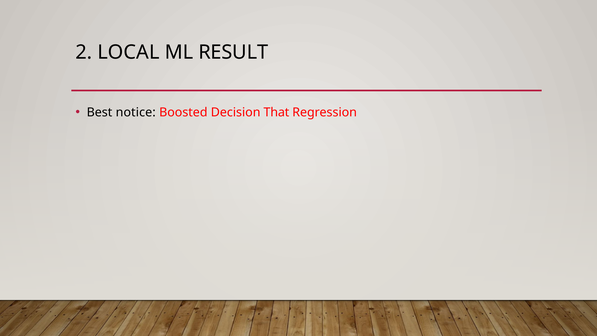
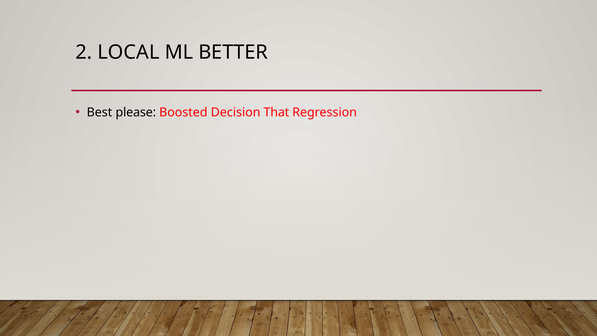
RESULT: RESULT -> BETTER (233, 52)
notice: notice -> please (136, 112)
